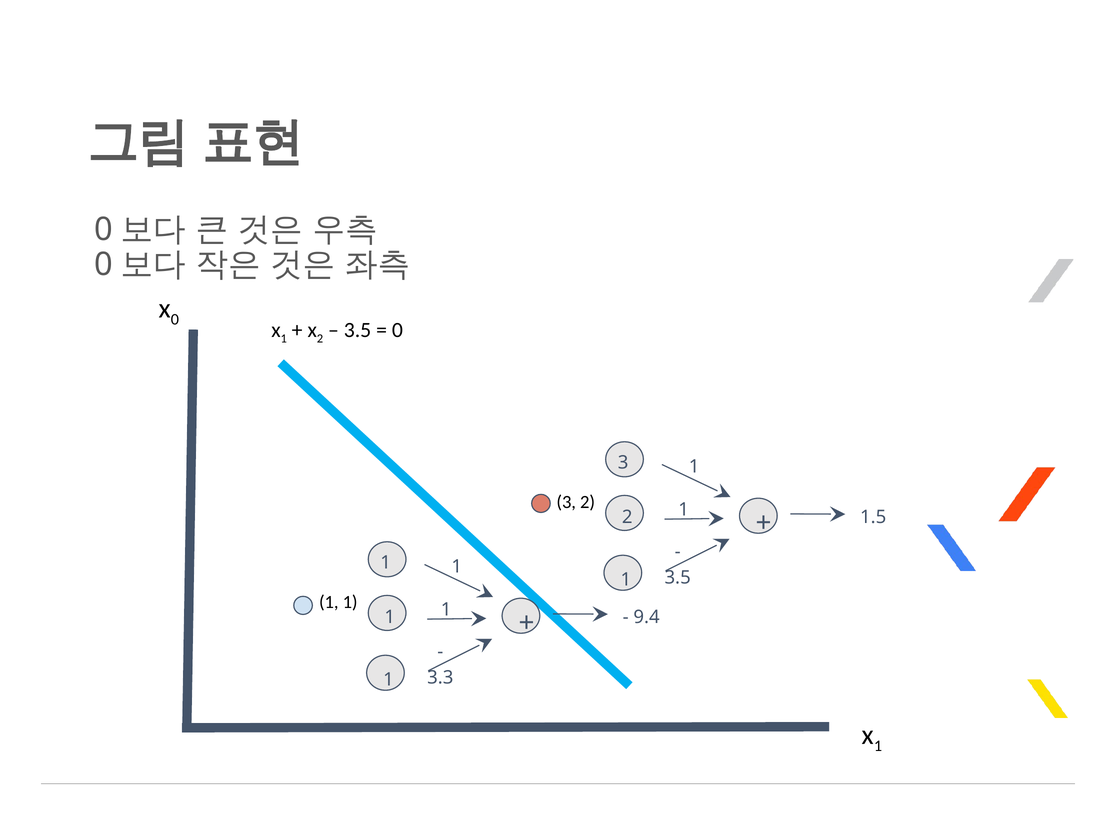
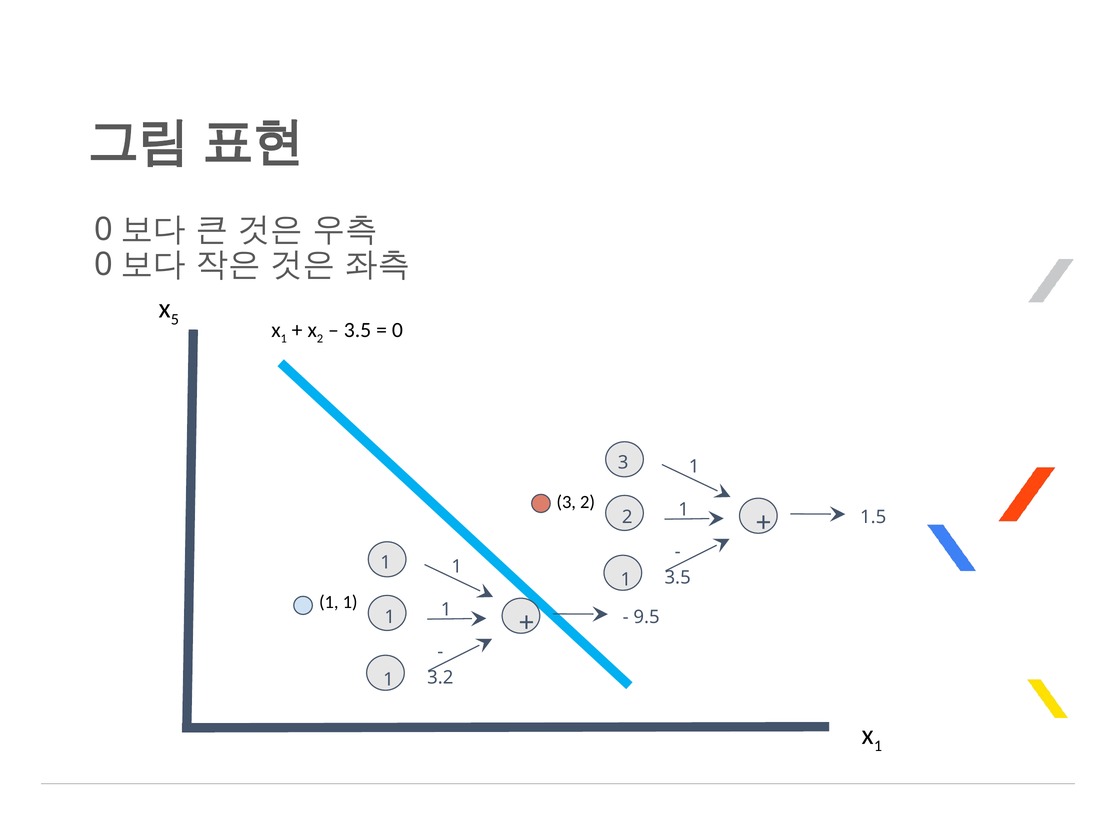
0: 0 -> 5 (175, 319)
9.4: 9.4 -> 9.5 (647, 617)
3.3: 3.3 -> 3.2 (440, 677)
